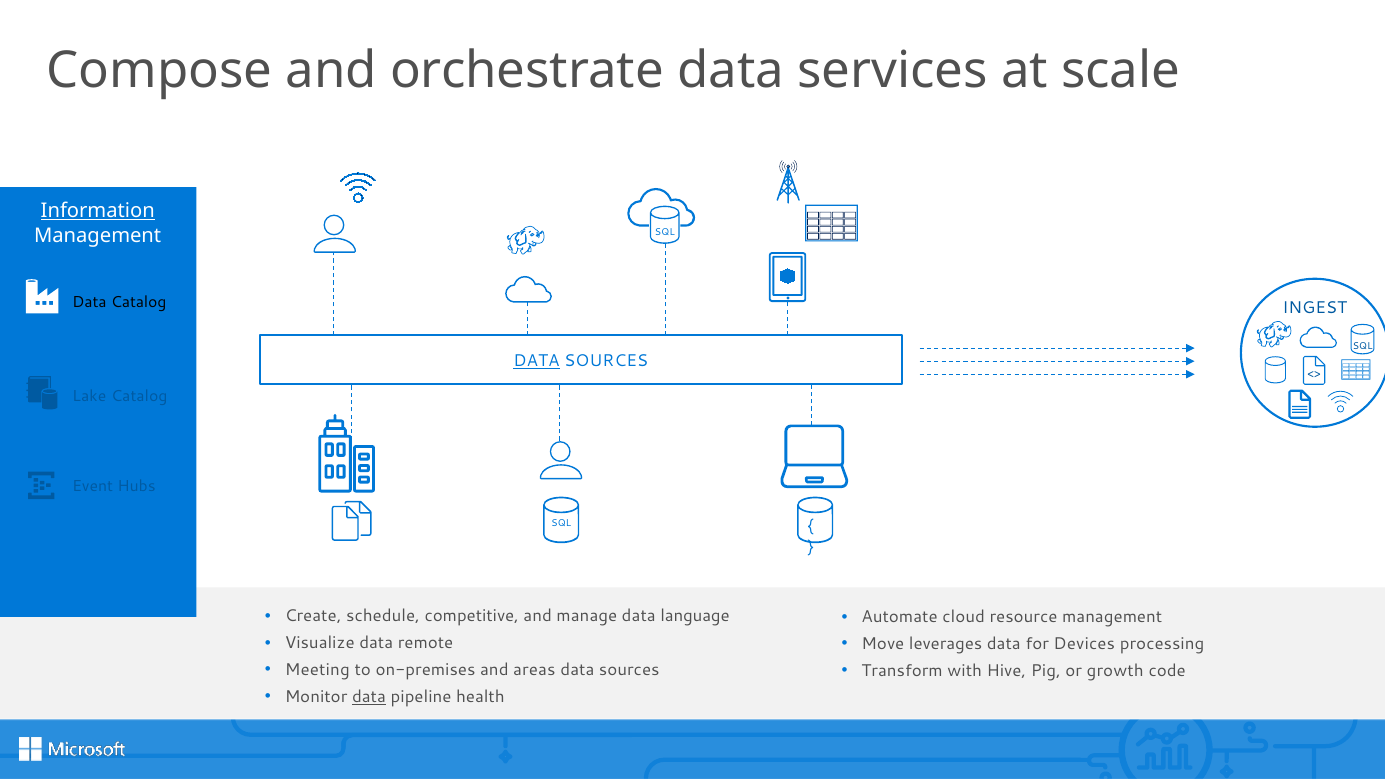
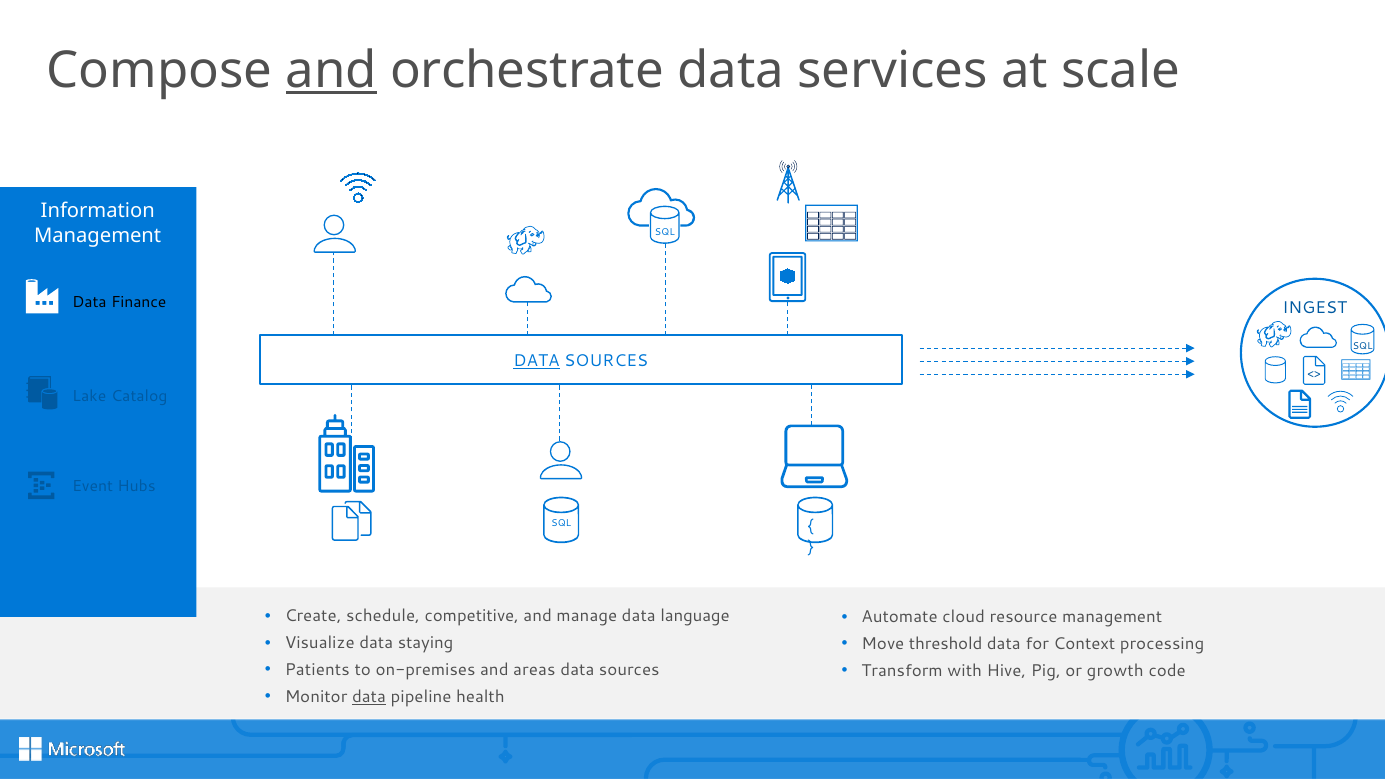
and underline: none -> present (331, 70)
Information underline: present -> none (98, 211)
Data Catalog: Catalog -> Finance (139, 302)
remote: remote -> staying (426, 643)
leverages: leverages -> threshold (946, 644)
Devices: Devices -> Context (1084, 644)
Meeting: Meeting -> Patients (317, 670)
